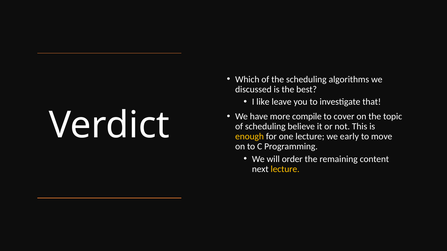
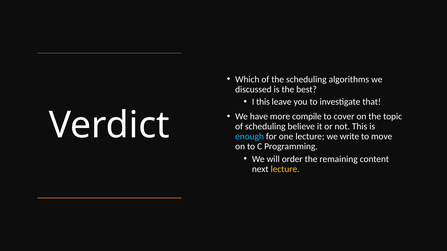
I like: like -> this (263, 102)
enough colour: yellow -> light blue (250, 137)
early: early -> write (349, 137)
